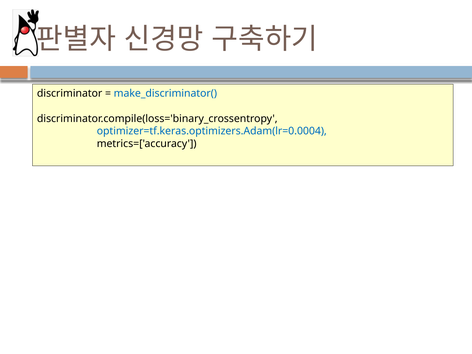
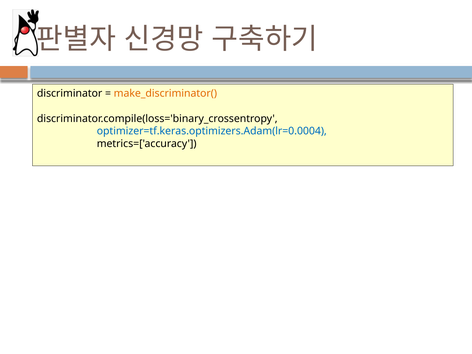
make_discriminator( colour: blue -> orange (165, 93)
